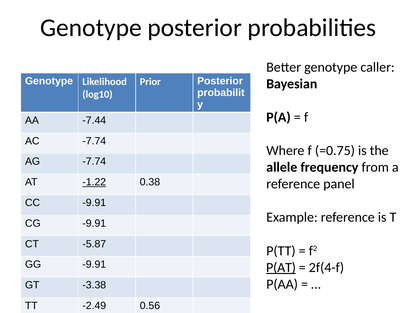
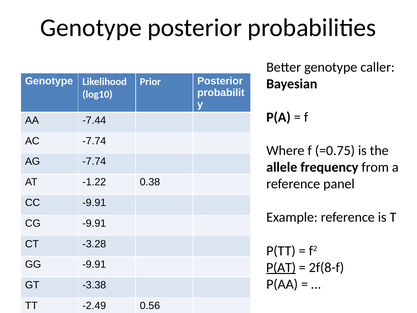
-1.22 underline: present -> none (94, 182)
-5.87: -5.87 -> -3.28 (94, 244)
2f(4-f: 2f(4-f -> 2f(8-f (326, 267)
